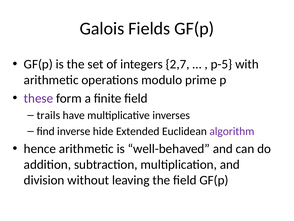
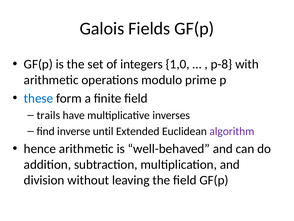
2,7: 2,7 -> 1,0 (178, 64)
p-5: p-5 -> p-8 (221, 64)
these colour: purple -> blue (38, 98)
hide: hide -> until (103, 131)
